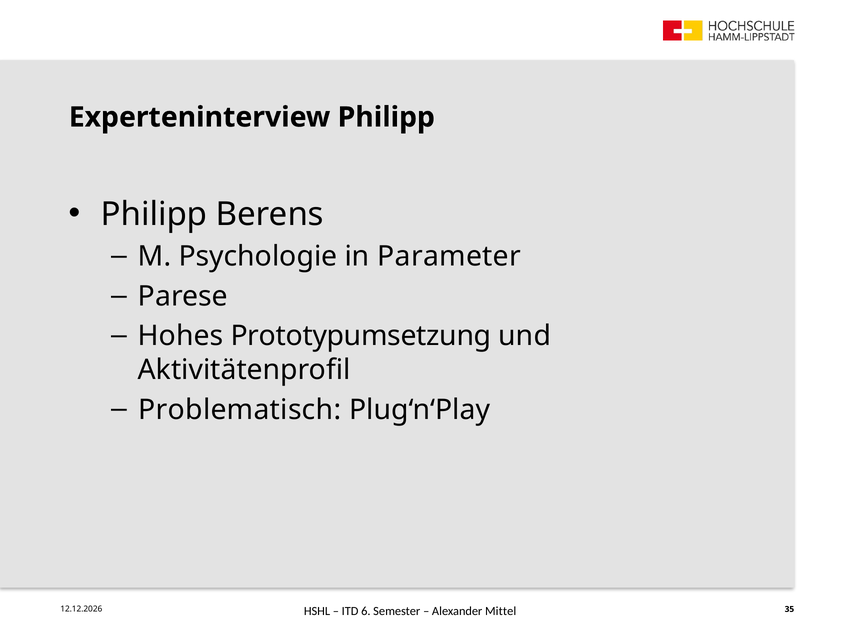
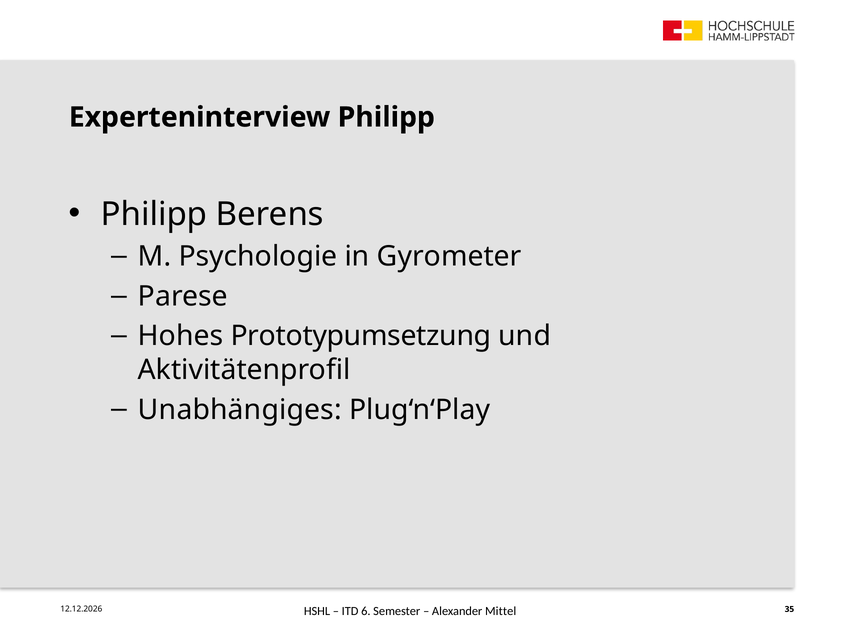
Parameter: Parameter -> Gyrometer (449, 257)
Problematisch: Problematisch -> Unabhängiges (240, 410)
